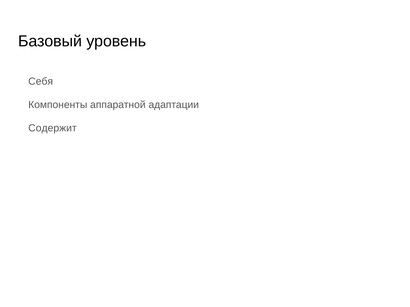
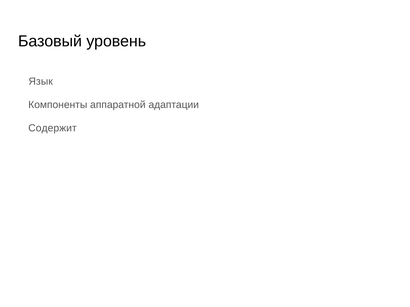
Себя: Себя -> Язык (41, 82)
